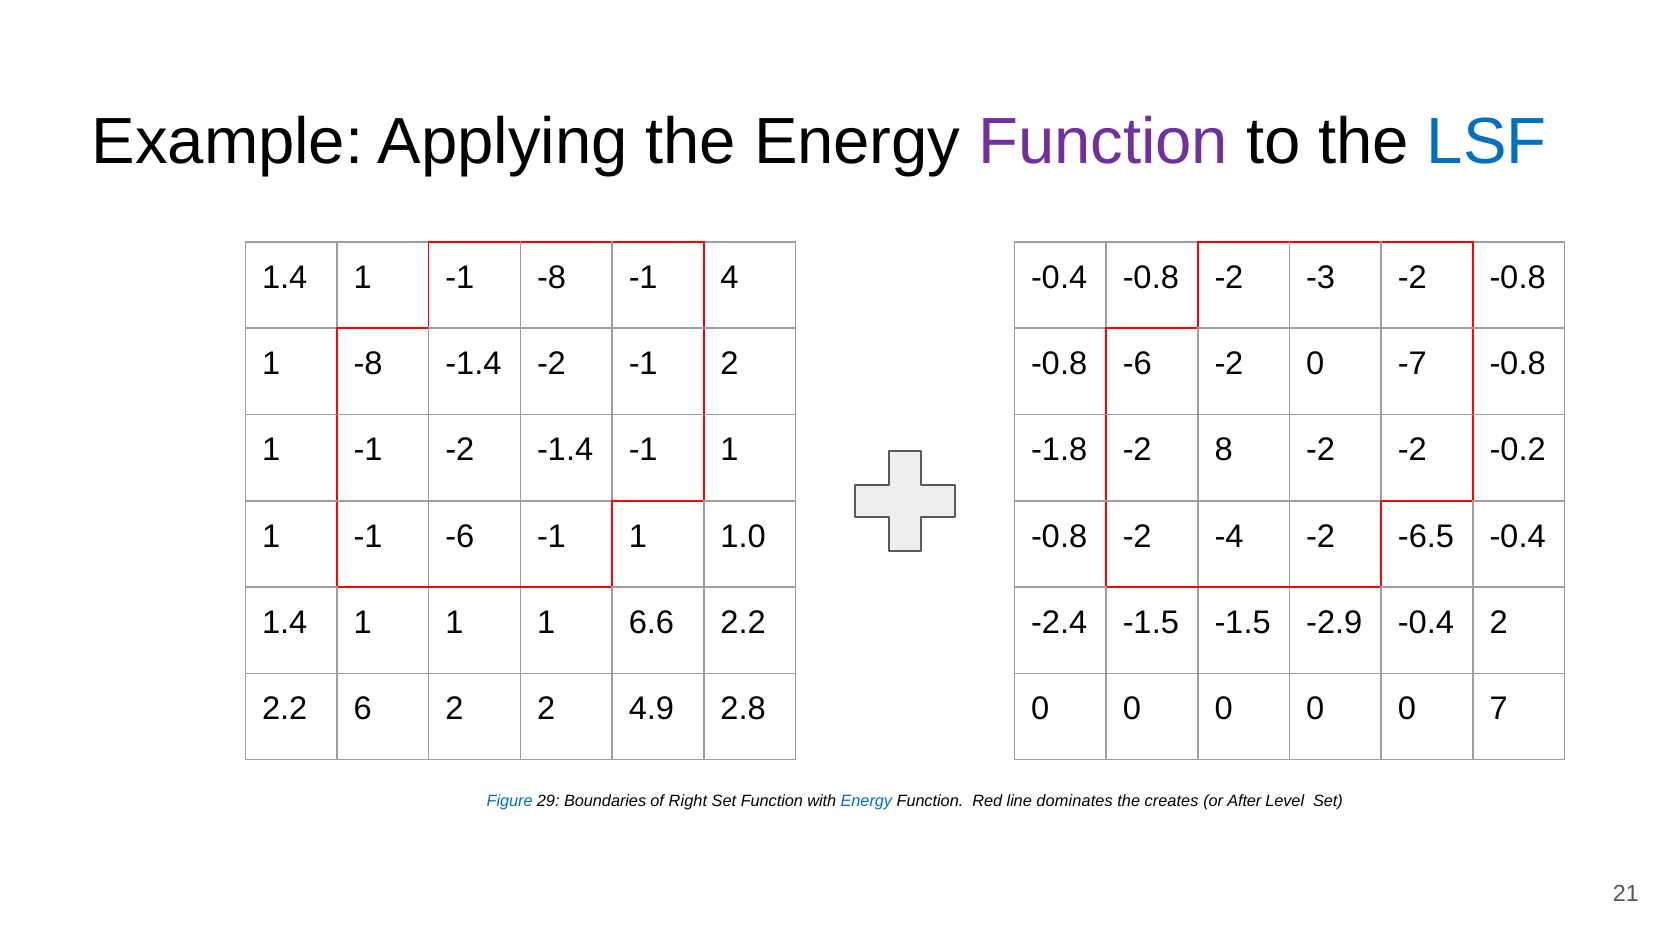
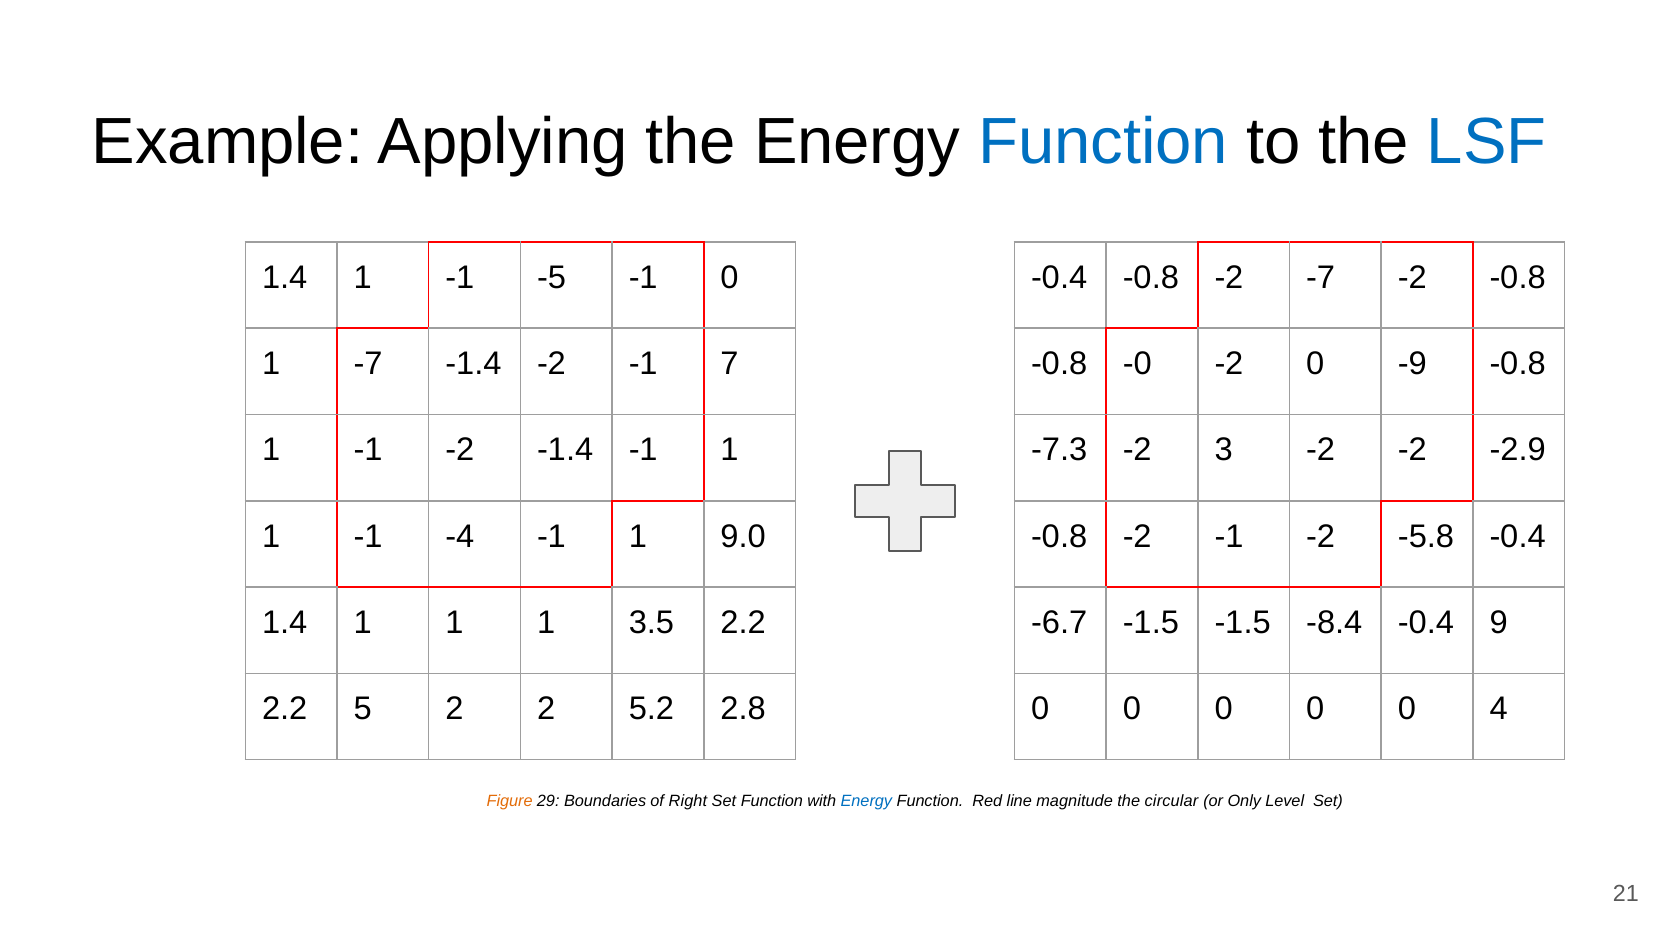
Function colour: purple -> blue (1103, 142)
-1 -8: -8 -> -5 (552, 278)
-1 4: 4 -> 0 (730, 278)
-2 -3: -3 -> -7 (1321, 278)
1 -8: -8 -> -7 (368, 364)
-1 2: 2 -> 7 (730, 364)
-0.8 -6: -6 -> -0 (1137, 364)
-7: -7 -> -9 (1412, 364)
-1.8: -1.8 -> -7.3 (1059, 450)
8: 8 -> 3 (1224, 450)
-0.2: -0.2 -> -2.9 (1518, 450)
-1 -6: -6 -> -4 (460, 536)
1.0: 1.0 -> 9.0 (743, 536)
-0.8 -2 -4: -4 -> -1 (1229, 536)
-6.5: -6.5 -> -5.8 (1426, 536)
6.6: 6.6 -> 3.5 (651, 623)
-2.4: -2.4 -> -6.7 (1059, 623)
-2.9: -2.9 -> -8.4 (1334, 623)
-0.4 2: 2 -> 9 (1499, 623)
6: 6 -> 5 (363, 709)
4.9: 4.9 -> 5.2 (651, 709)
7: 7 -> 4 (1499, 709)
Figure colour: blue -> orange (510, 802)
dominates: dominates -> magnitude (1075, 802)
creates: creates -> circular (1172, 802)
After: After -> Only (1244, 802)
